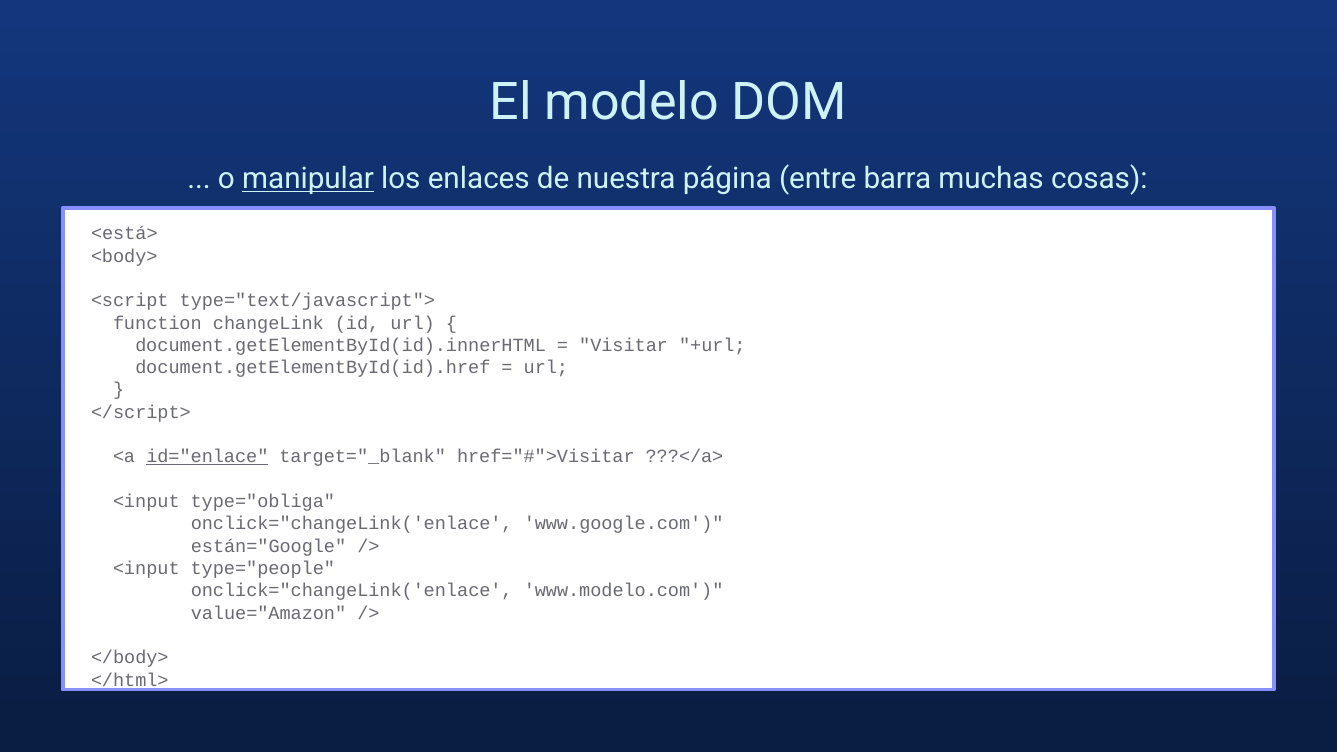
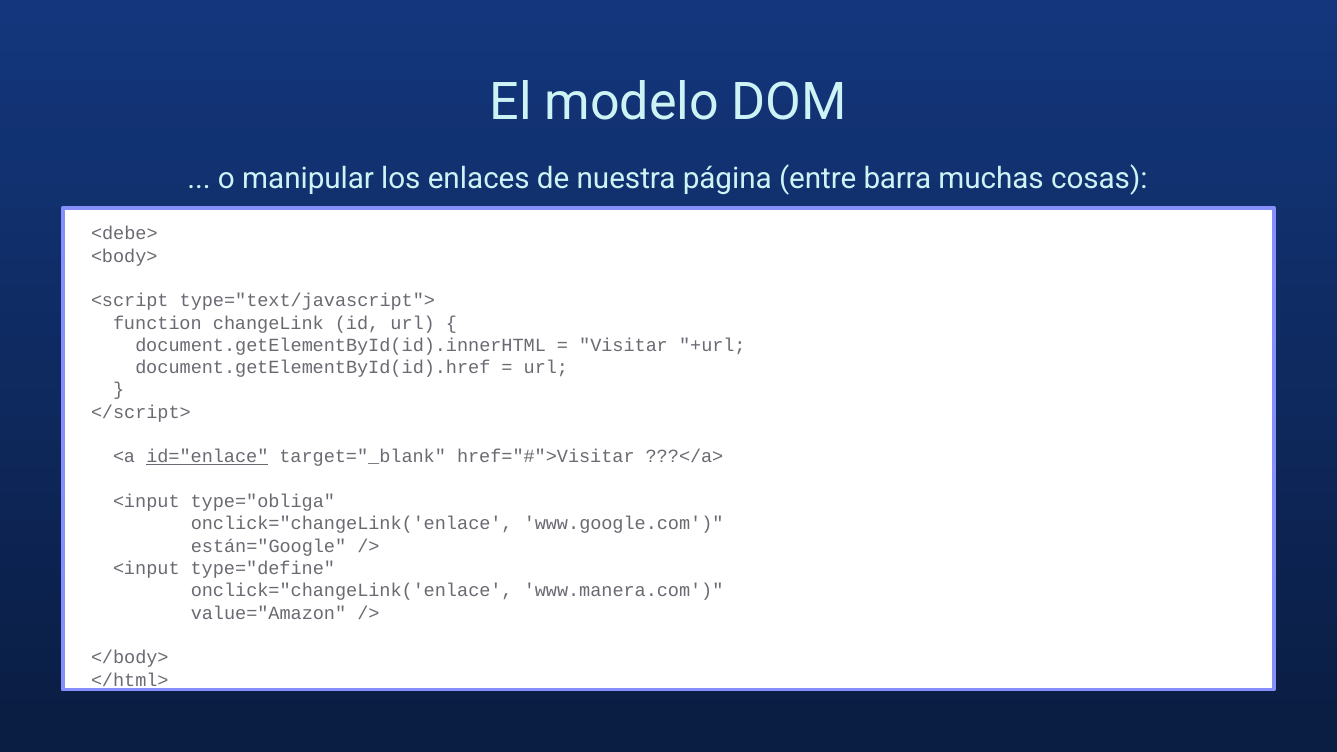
manipular underline: present -> none (308, 179)
<está>: <está> -> <debe> (124, 234)
type="people: type="people -> type="define (263, 568)
www.modelo.com: www.modelo.com -> www.manera.com (624, 591)
